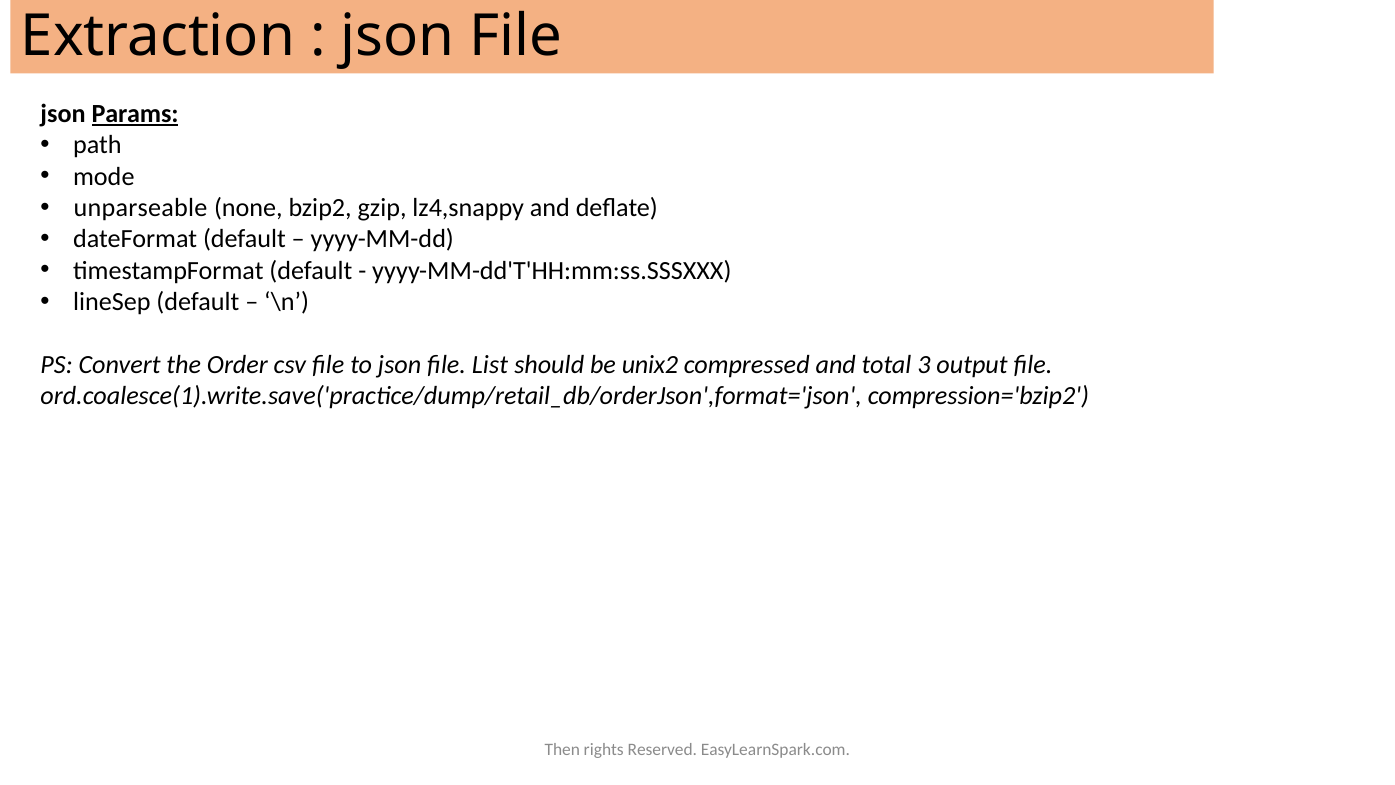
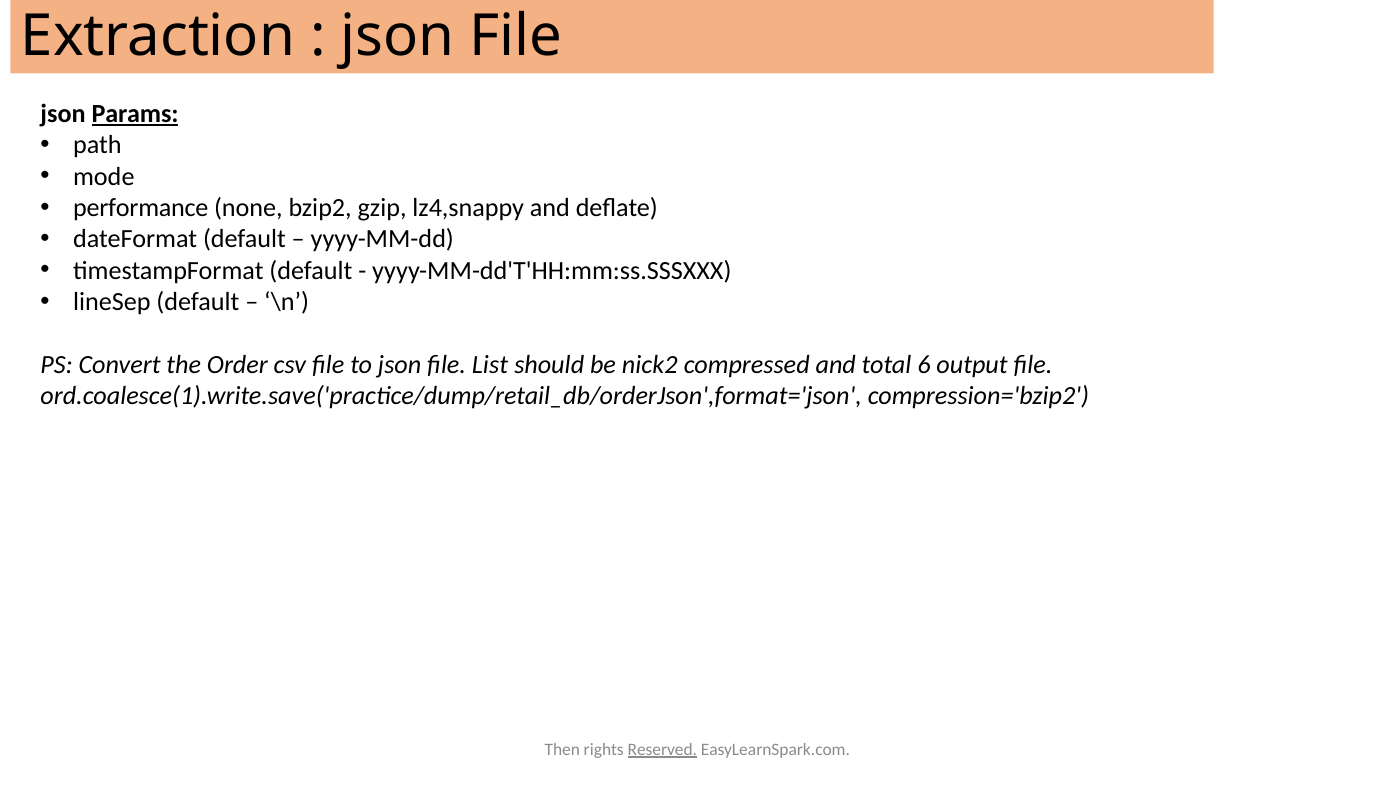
unparseable: unparseable -> performance (141, 208)
unix2: unix2 -> nick2 (650, 365)
3: 3 -> 6 (924, 365)
Reserved underline: none -> present (662, 749)
